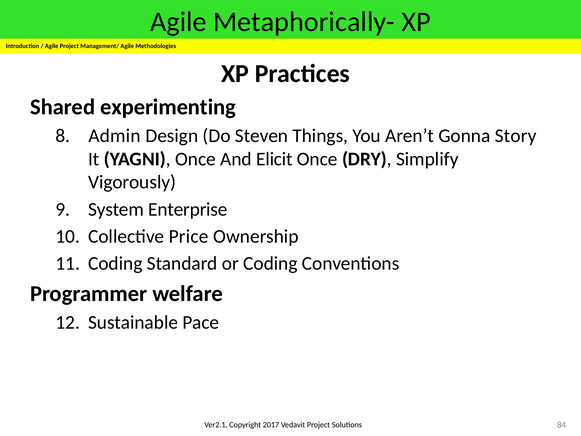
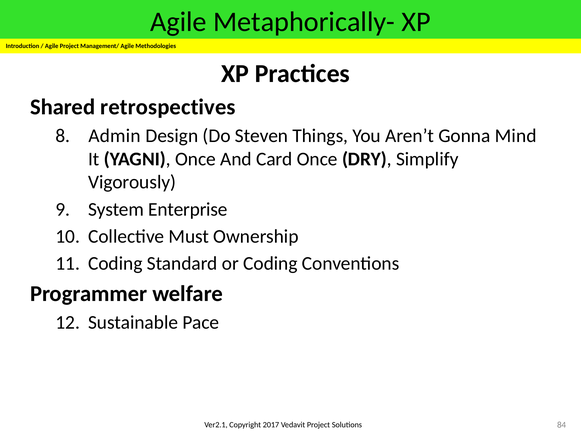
experimenting: experimenting -> retrospectives (168, 107)
Story: Story -> Mind (516, 136)
Elicit: Elicit -> Card (274, 159)
Price: Price -> Must (189, 236)
